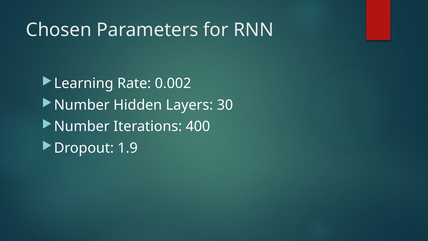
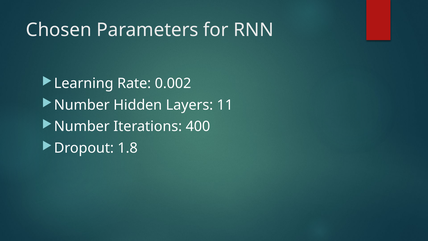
30: 30 -> 11 (225, 105)
1.9: 1.9 -> 1.8 (128, 148)
